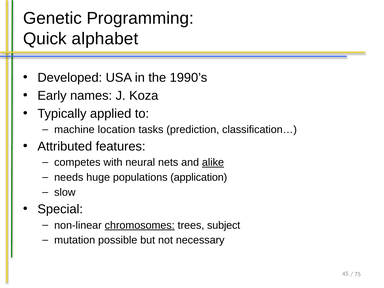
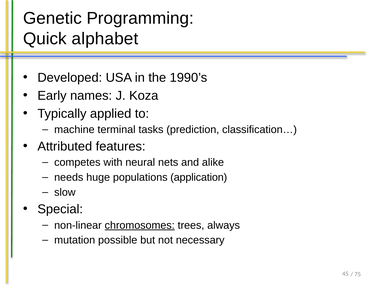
location: location -> terminal (117, 130)
alike underline: present -> none (213, 162)
subject: subject -> always (224, 225)
